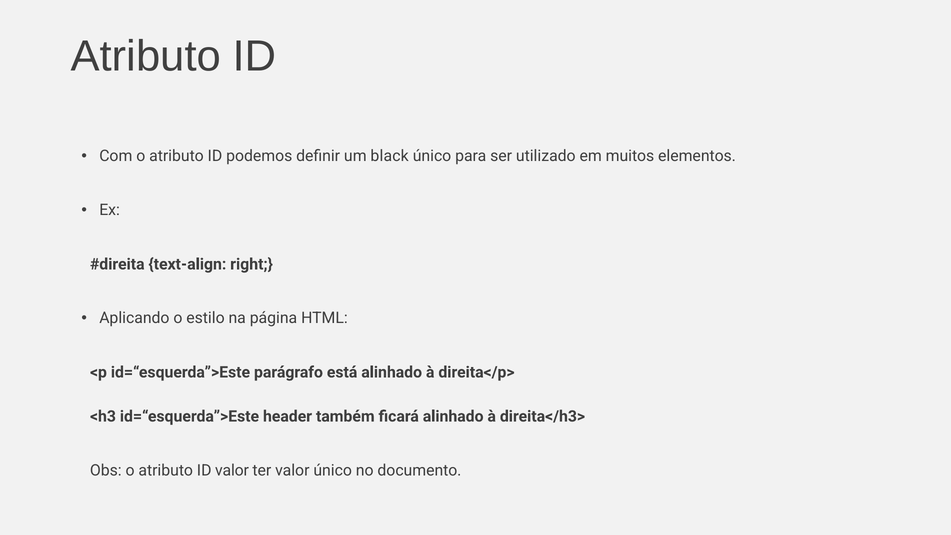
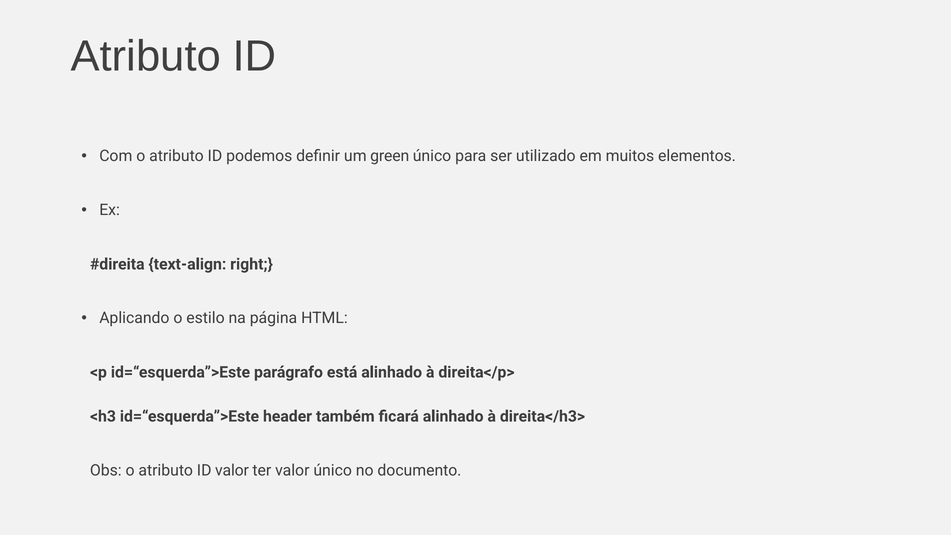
black: black -> green (390, 156)
